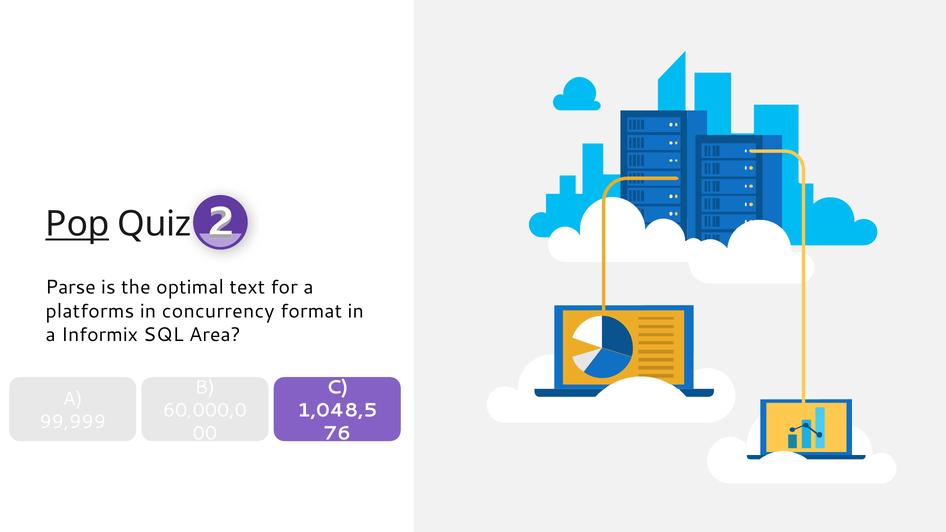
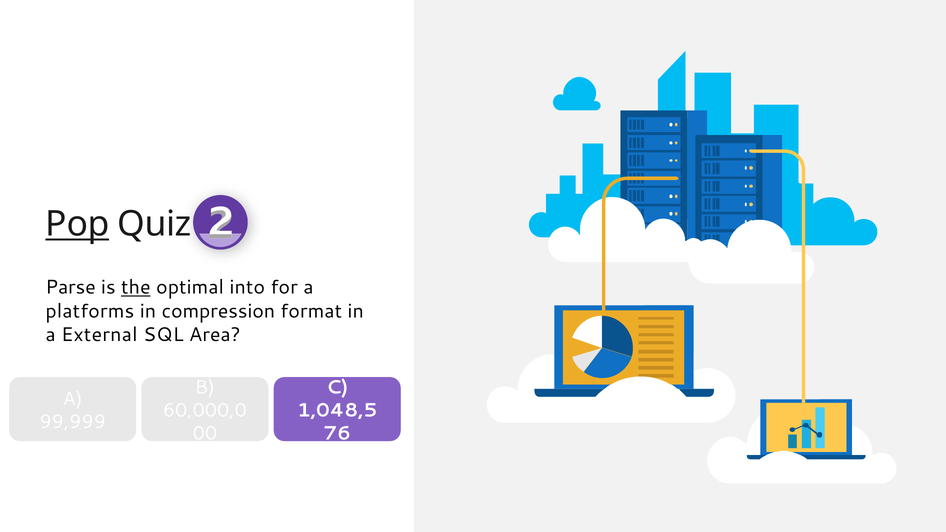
the underline: none -> present (136, 288)
text: text -> into (247, 288)
concurrency: concurrency -> compression (218, 311)
Informix: Informix -> External (99, 335)
